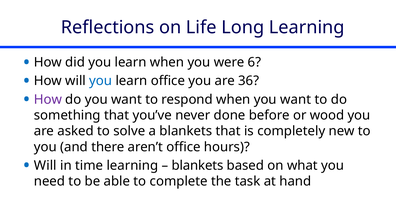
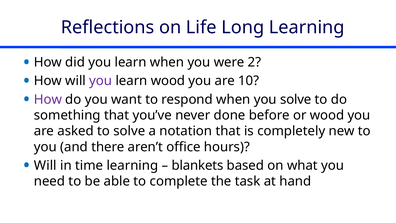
6: 6 -> 2 (254, 62)
you colour: blue -> purple (101, 81)
learn office: office -> wood (168, 81)
36: 36 -> 10 (249, 81)
when you want: want -> solve (296, 99)
a blankets: blankets -> notation (186, 131)
